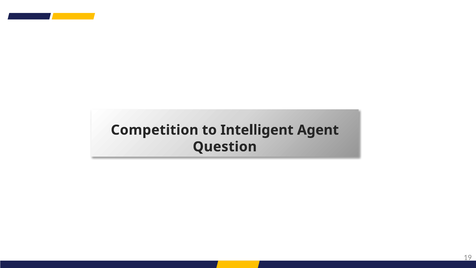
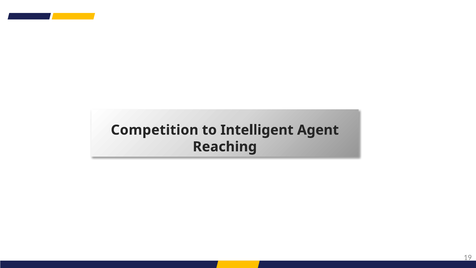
Question: Question -> Reaching (225, 147)
